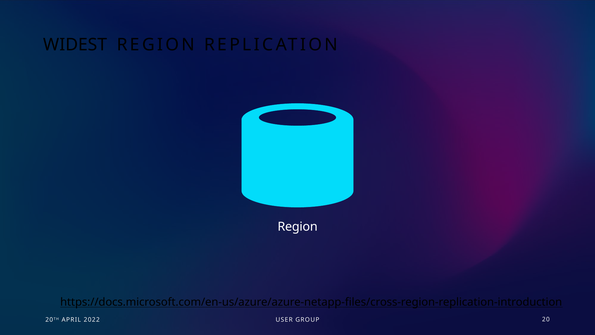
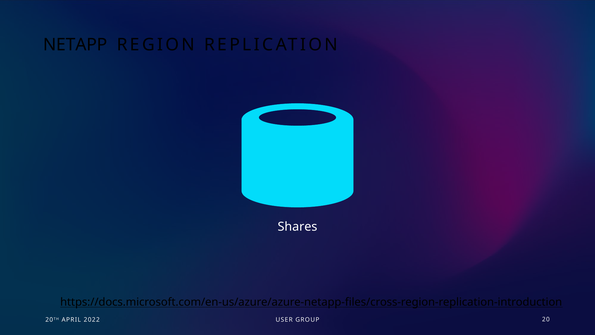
WIDEST: WIDEST -> NETAPP (75, 45)
Region: Region -> Shares (297, 227)
